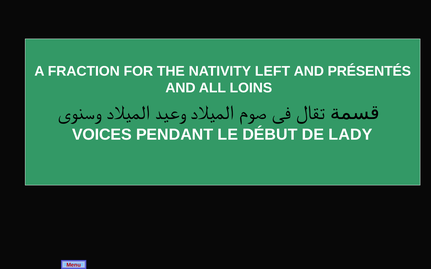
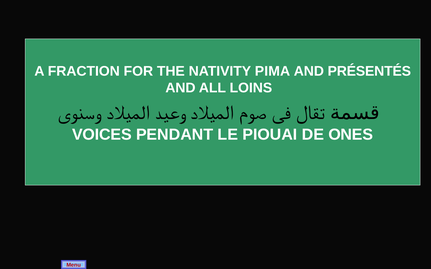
LEFT: LEFT -> PIMA (272, 71)
DÉBUT: DÉBUT -> PIOUAI (270, 135)
LADY: LADY -> ONES (351, 135)
